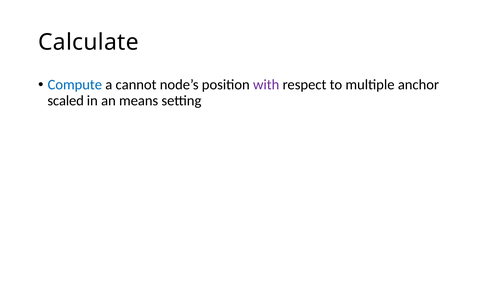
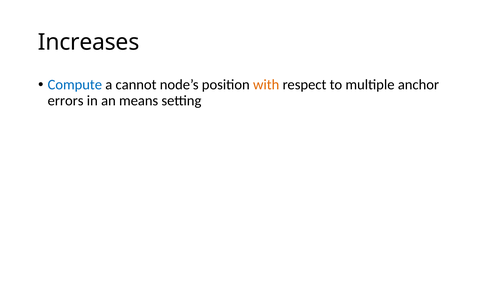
Calculate: Calculate -> Increases (89, 42)
with colour: purple -> orange (266, 85)
scaled: scaled -> errors (66, 100)
